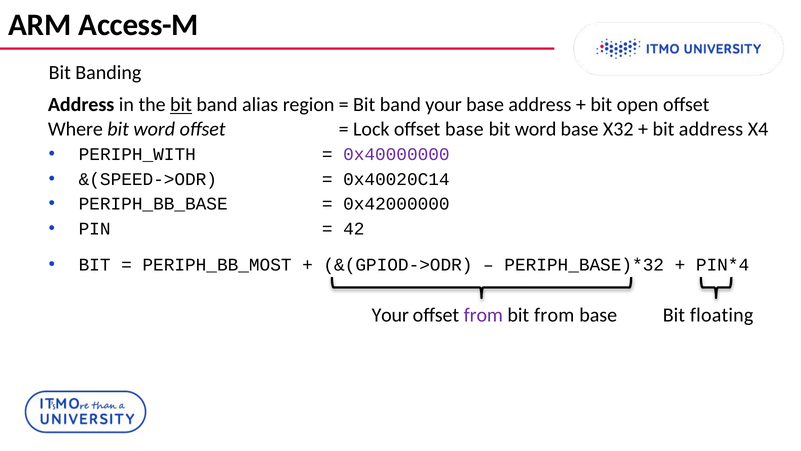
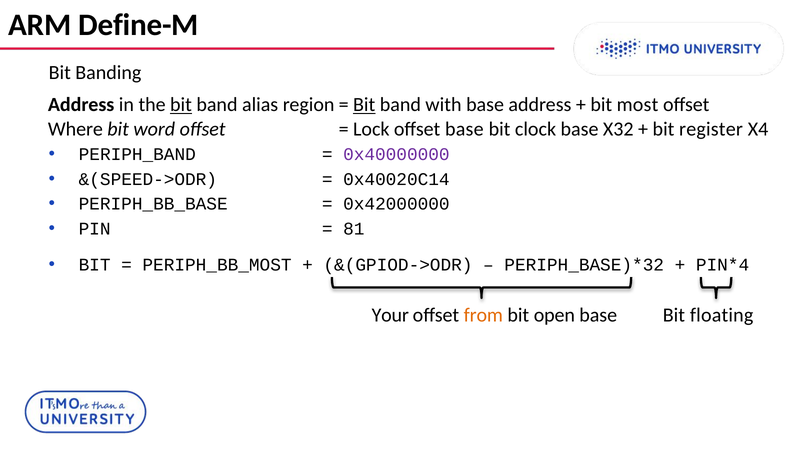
Access-M: Access-M -> Define-M (139, 25)
Bit underline: none -> present (364, 105)
band your: your -> with (443, 105)
open: open -> most (638, 105)
word: word -> clock (536, 129)
bit address: address -> register (711, 129)
PERIPH_WITH: PERIPH_WITH -> PERIPH_BAND (137, 154)
42: 42 -> 81 (354, 229)
from colour: purple -> orange (483, 315)
bit from: from -> open (554, 315)
